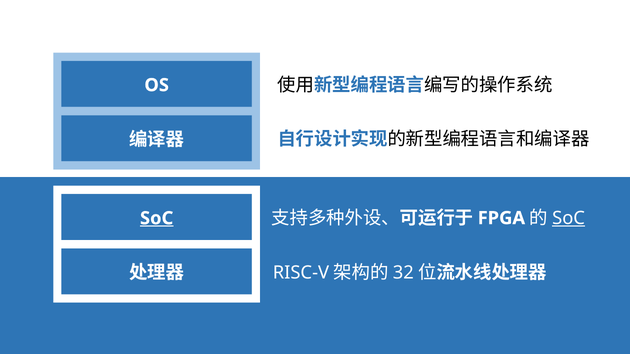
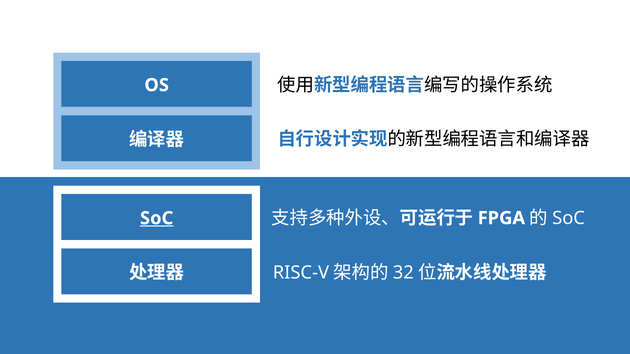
SoC underline: present -> none (569, 218)
